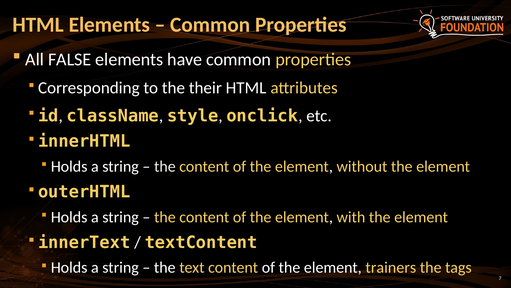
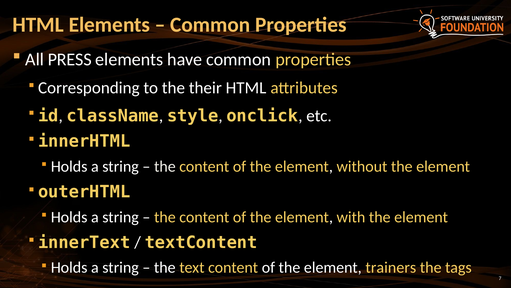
FALSE: FALSE -> PRESS (70, 59)
